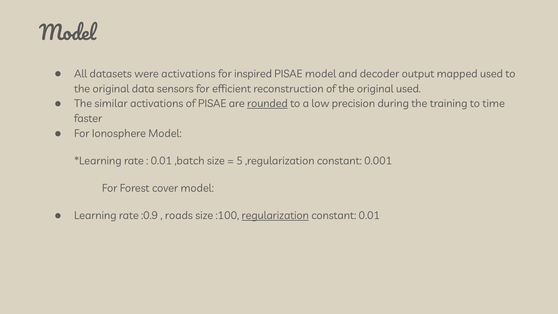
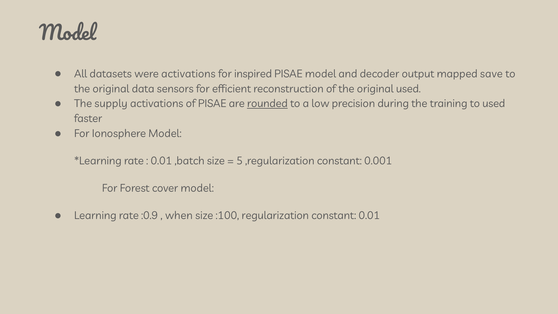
mapped used: used -> save (491, 74)
similar: similar -> supply (111, 104)
to time: time -> used (494, 104)
roads: roads -> when (179, 216)
regularization underline: present -> none (275, 216)
